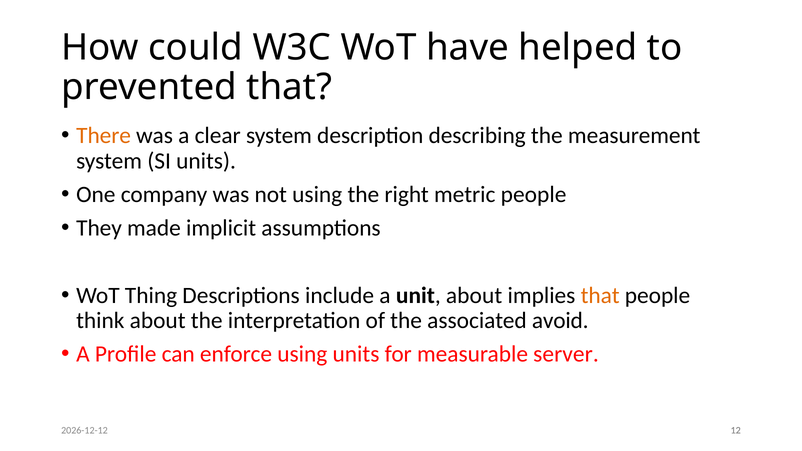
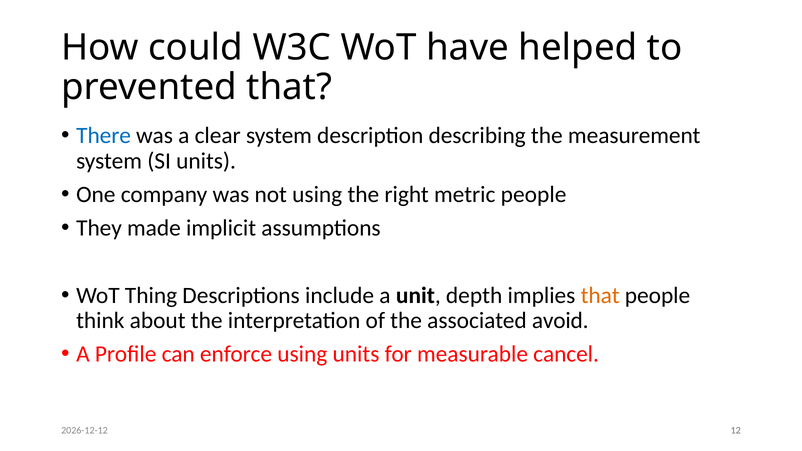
There colour: orange -> blue (104, 136)
unit about: about -> depth (474, 295)
server: server -> cancel (566, 354)
